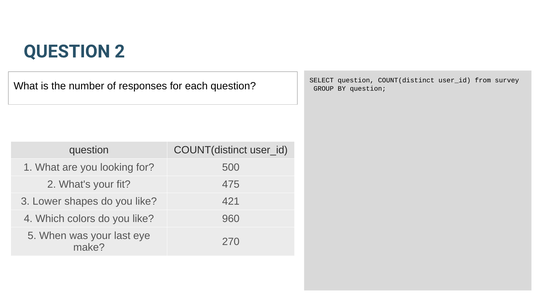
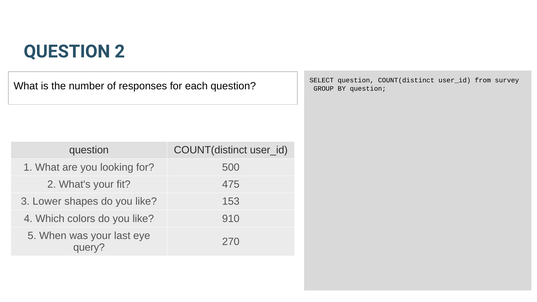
421: 421 -> 153 (231, 202)
960: 960 -> 910 (231, 219)
make: make -> query (89, 248)
